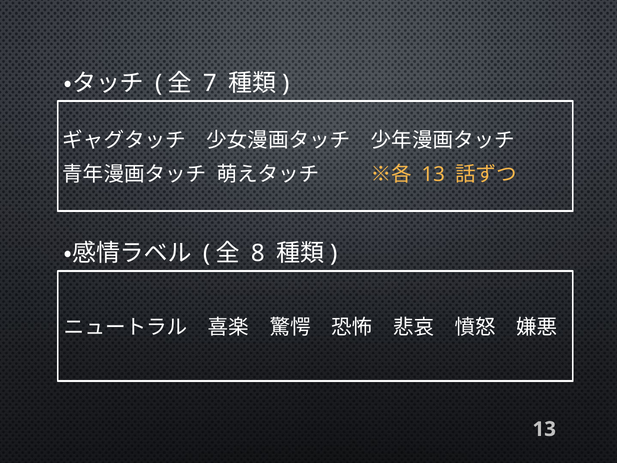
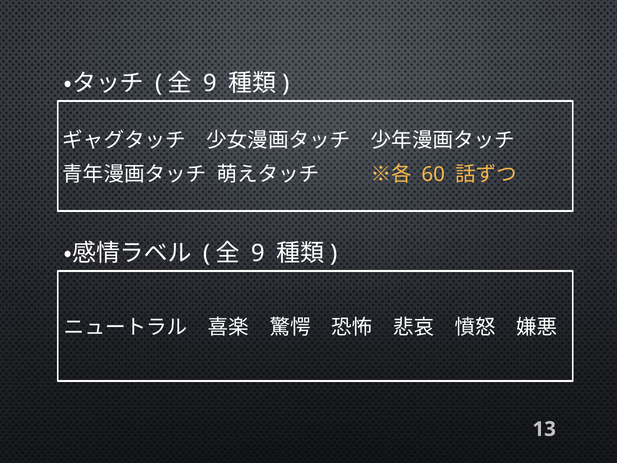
7: 7 -> 9 (210, 84)
13: 13 -> 60 (433, 174)
8: 8 -> 9 (258, 253)
